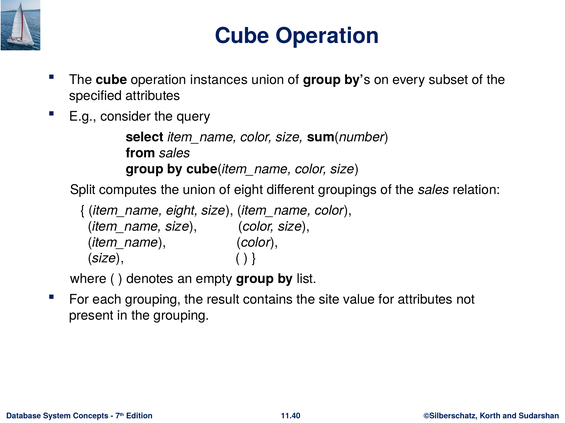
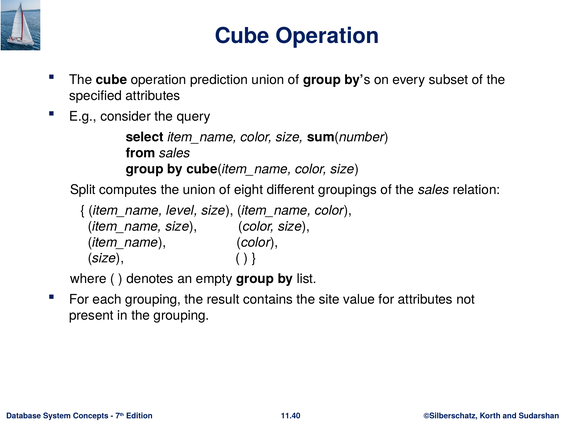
instances: instances -> prediction (219, 80)
item_name eight: eight -> level (182, 211)
